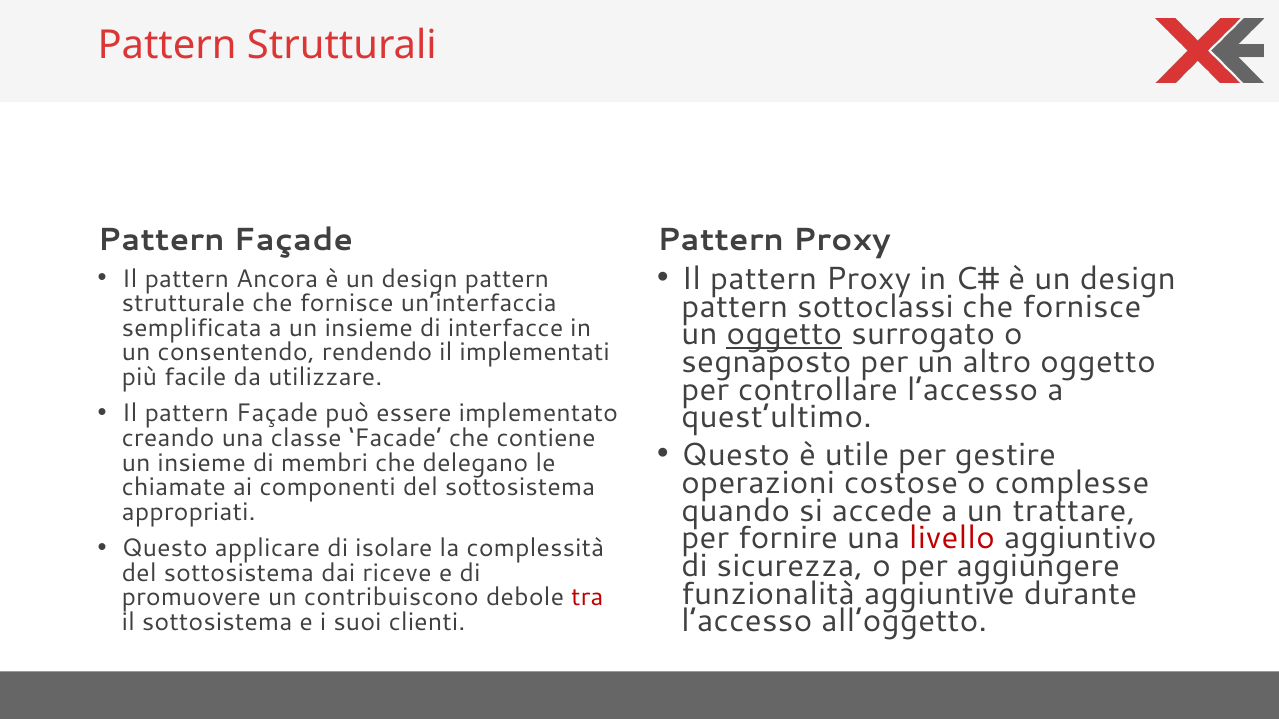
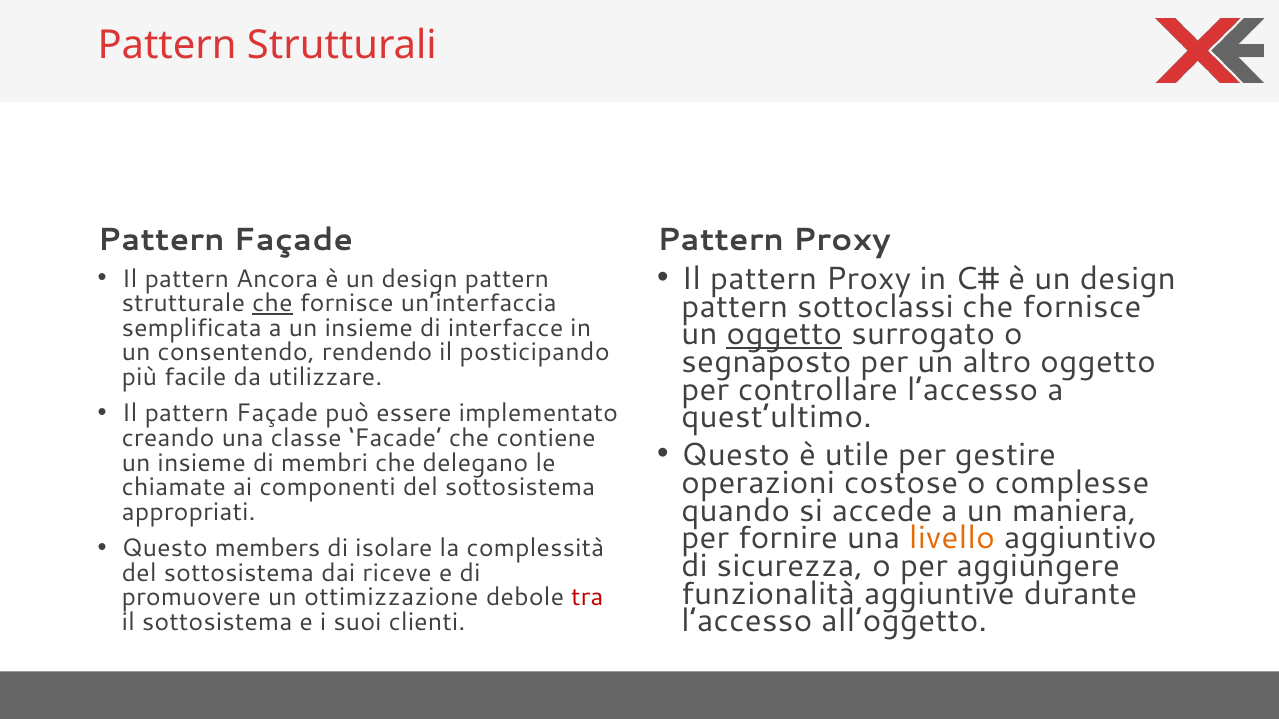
che underline: none -> present (272, 304)
implementati: implementati -> posticipando (535, 353)
trattare: trattare -> maniera (1074, 511)
livello colour: red -> orange (952, 539)
applicare: applicare -> members (268, 549)
contribuiscono: contribuiscono -> ottimizzazione (391, 598)
